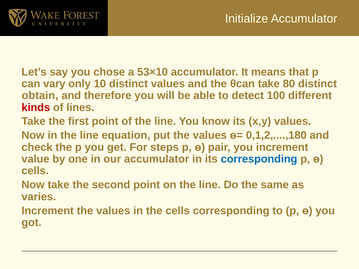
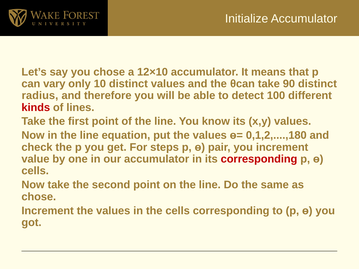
53×10: 53×10 -> 12×10 (153, 72)
80: 80 -> 90 (289, 84)
obtain: obtain -> radius (40, 96)
corresponding colour: blue -> red (259, 159)
varies: varies -> chose (39, 197)
